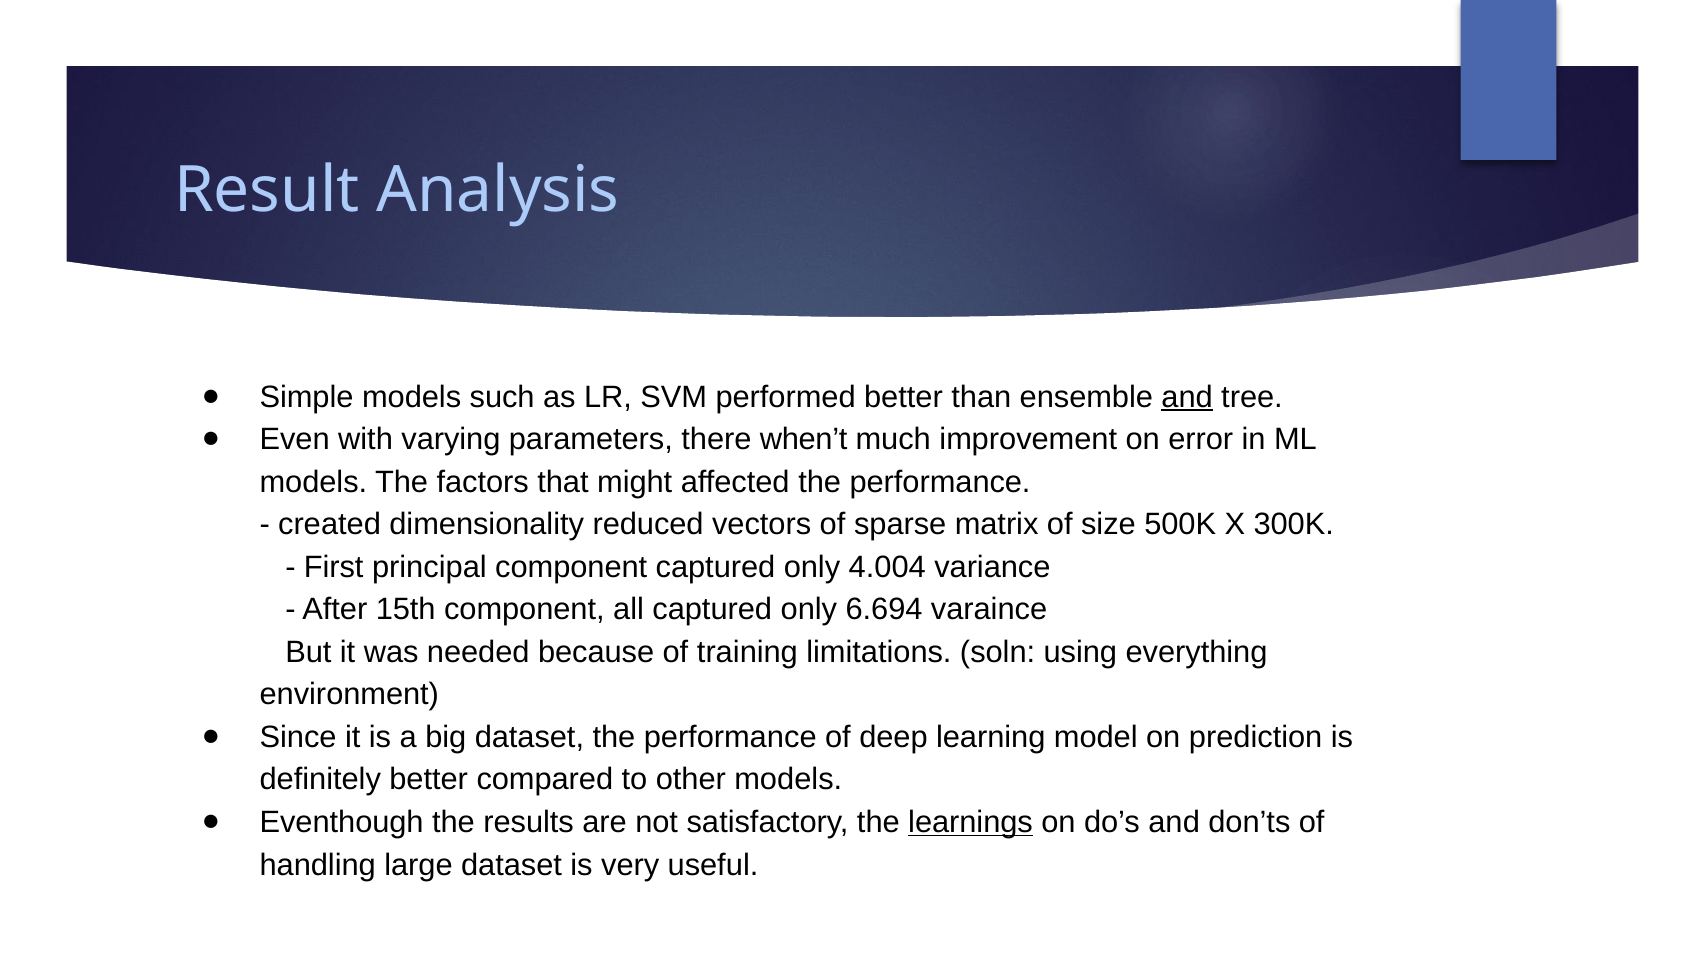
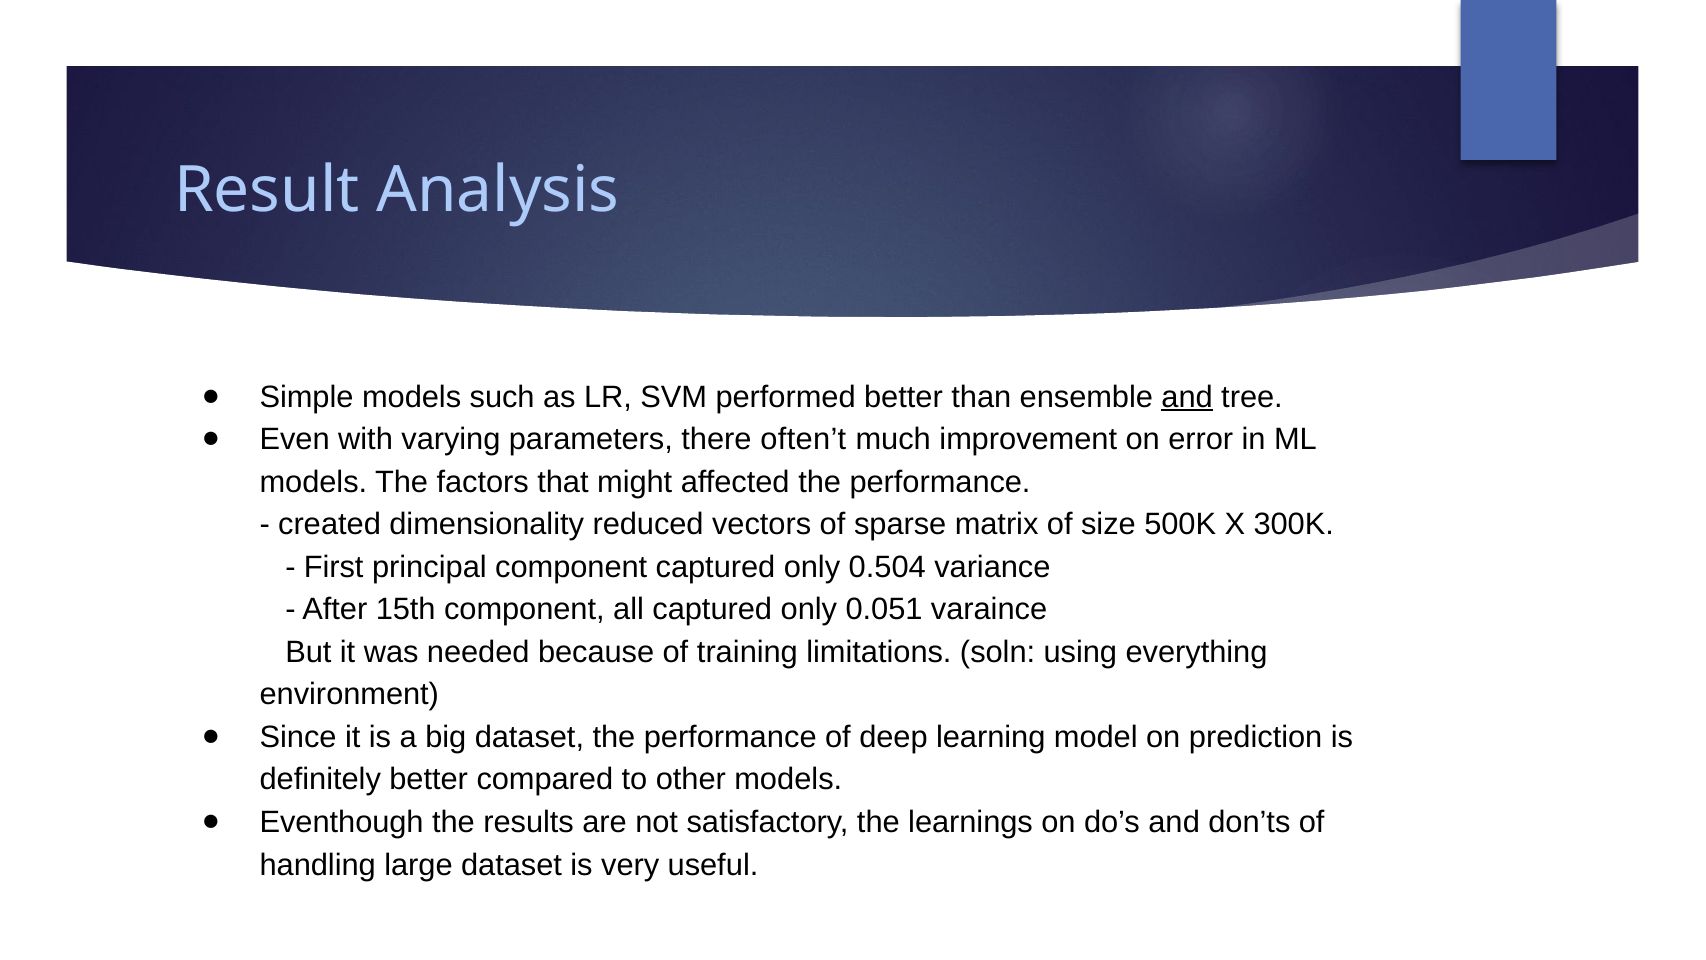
when’t: when’t -> often’t (803, 439)
4.004: 4.004 -> 0.504 (887, 567)
6.694: 6.694 -> 0.051 (884, 609)
learnings underline: present -> none (971, 822)
